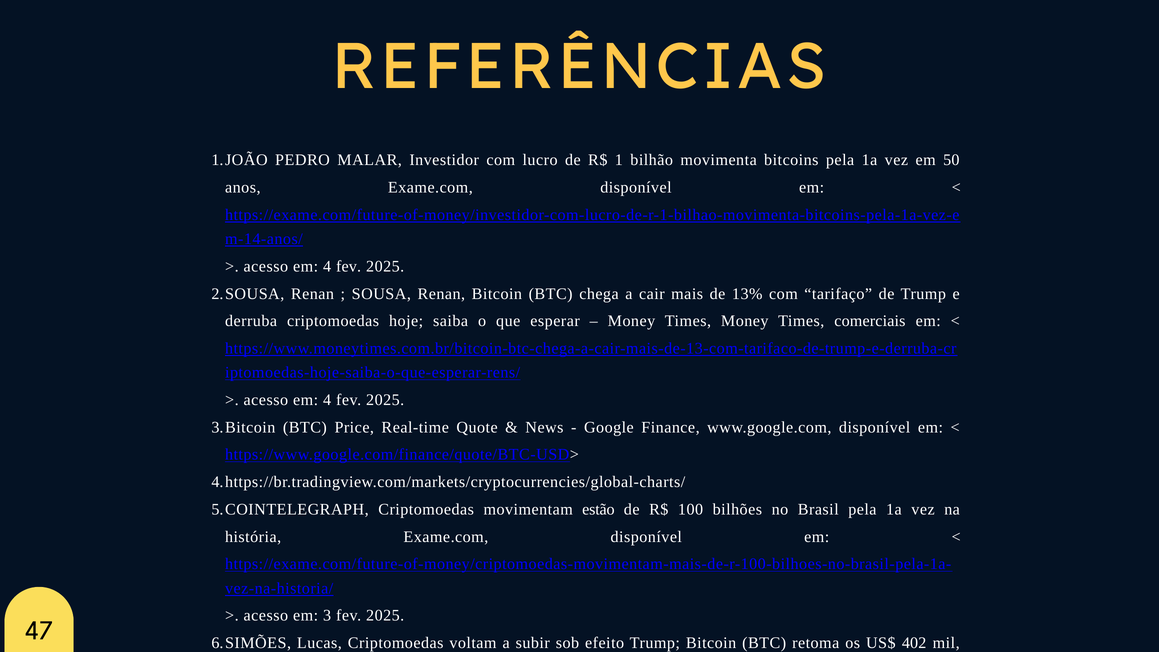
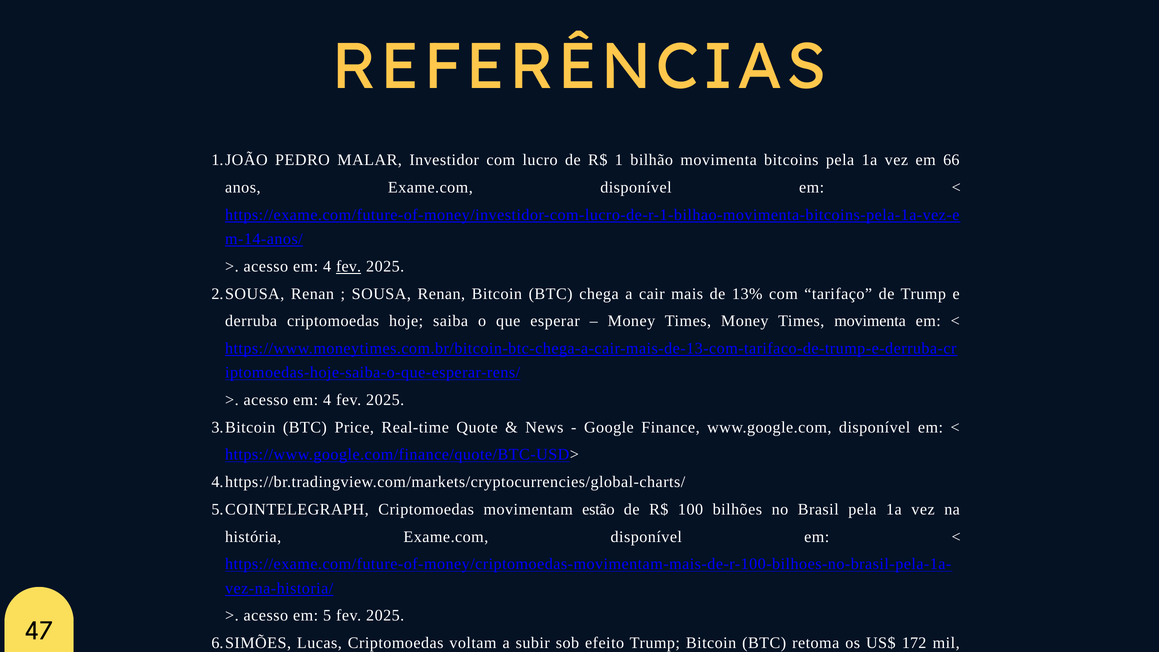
50: 50 -> 66 (951, 160)
fev underline: none -> present (349, 266)
Times comerciais: comerciais -> movimenta (870, 321)
3: 3 -> 5 (327, 616)
402: 402 -> 172 (914, 643)
